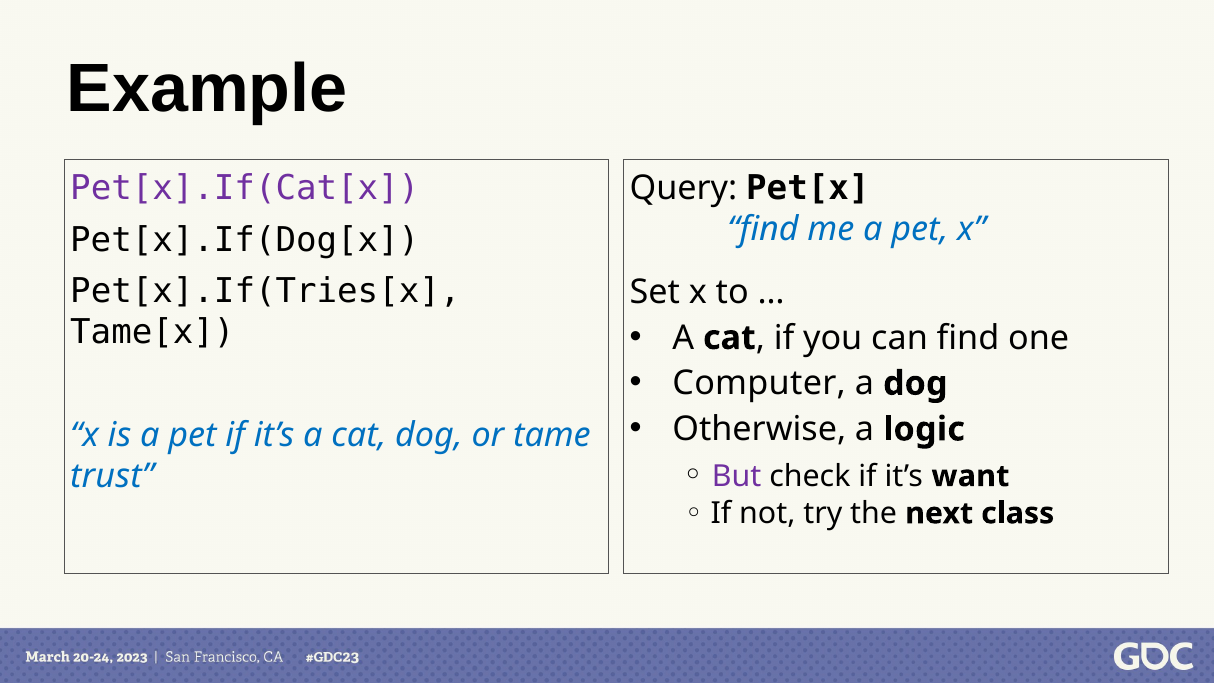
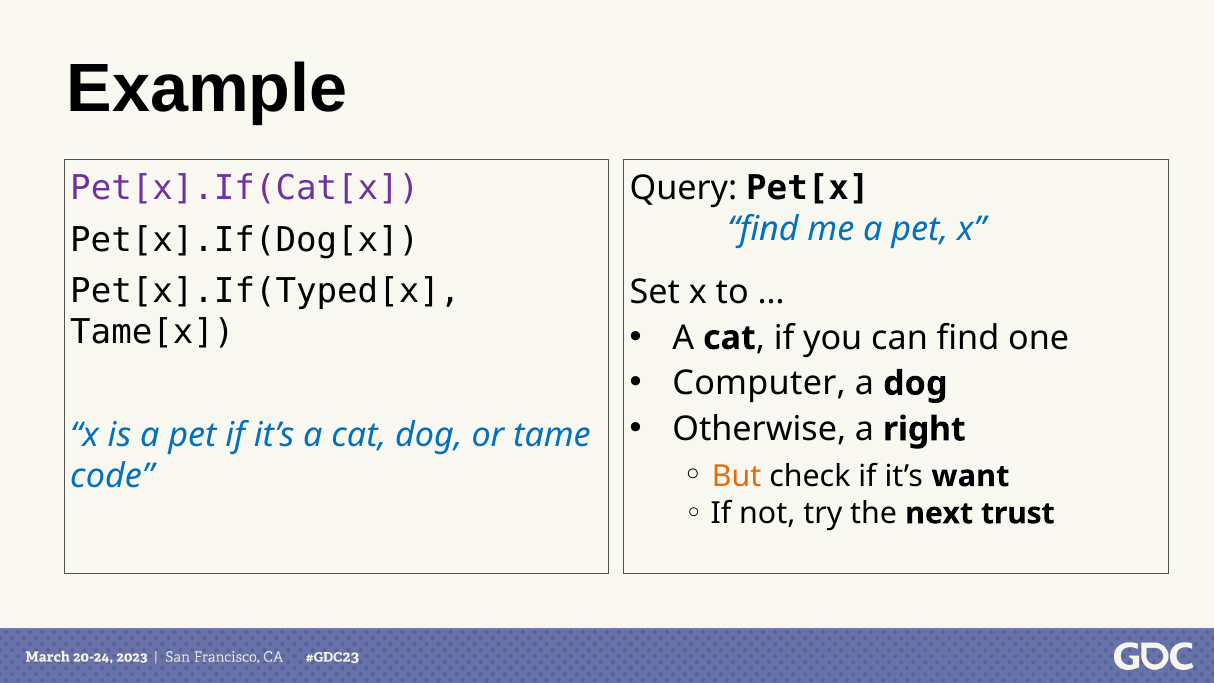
Pet[x].If(Tries[x: Pet[x].If(Tries[x -> Pet[x].If(Typed[x (265, 291)
logic: logic -> right (924, 429)
But colour: purple -> orange (737, 476)
trust: trust -> code (112, 476)
class: class -> trust (1018, 513)
